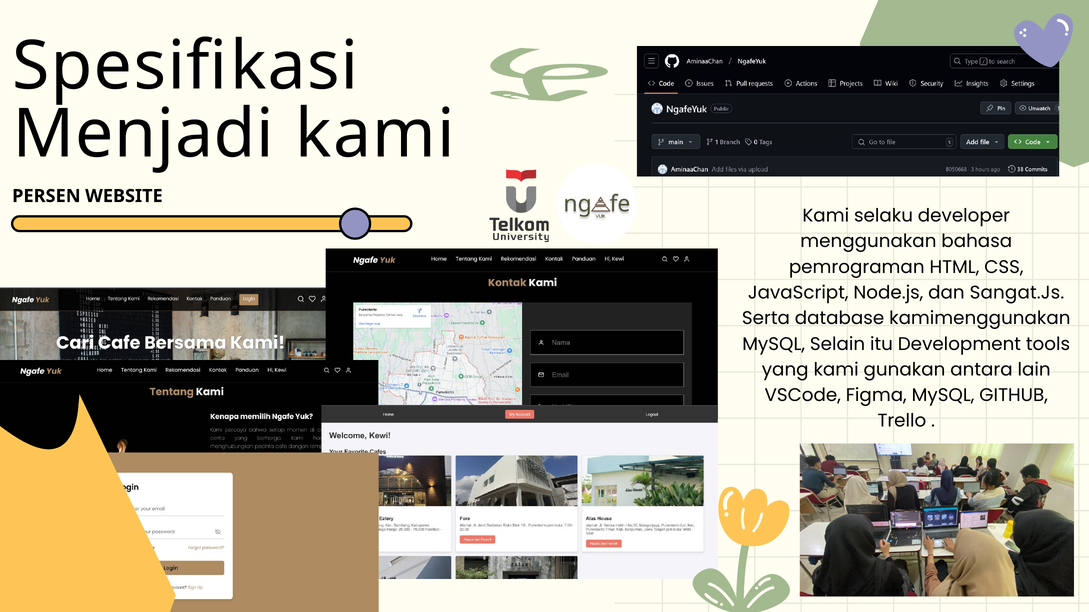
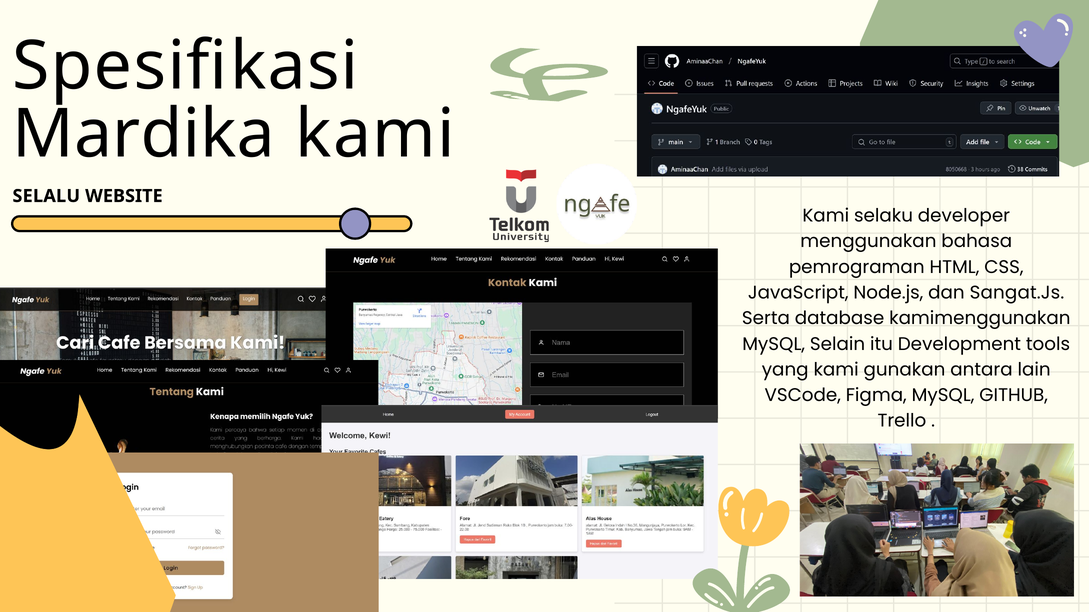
Menjadi: Menjadi -> Mardika (144, 135)
PERSEN: PERSEN -> SELALU (46, 196)
